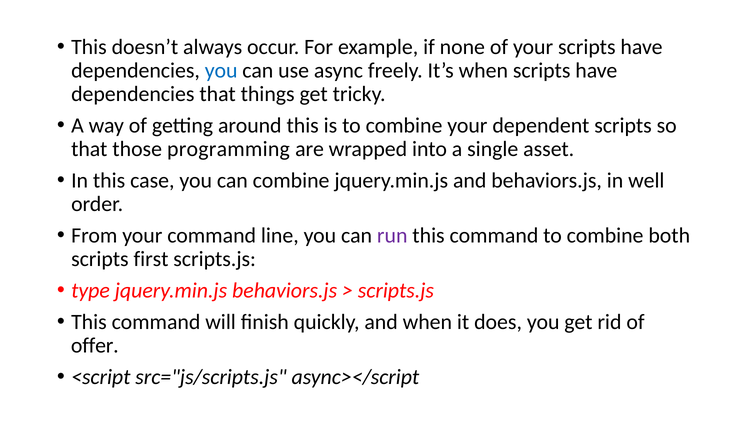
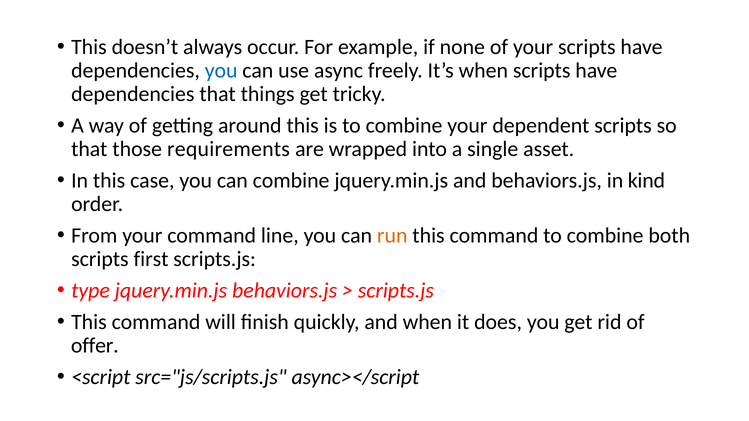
programming: programming -> requirements (228, 149)
well: well -> kind (646, 181)
run colour: purple -> orange (392, 236)
